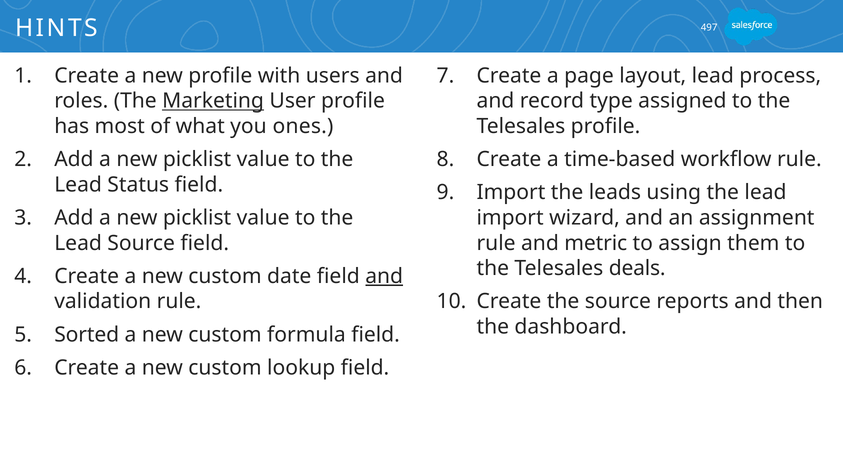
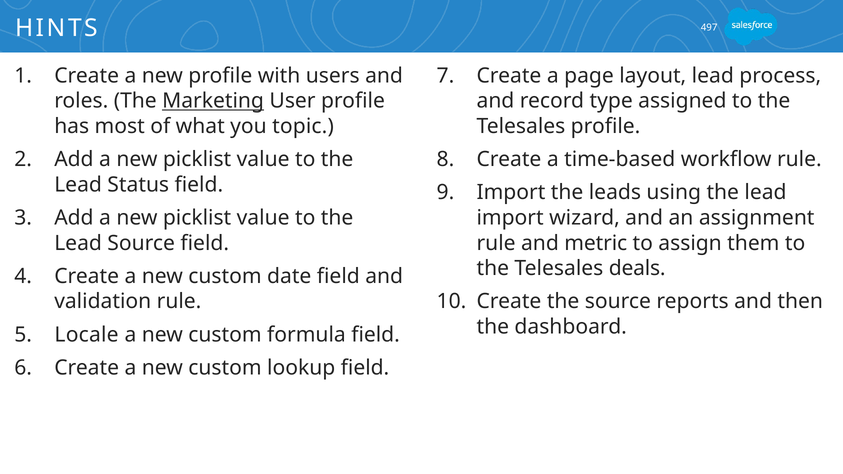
ones: ones -> topic (303, 126)
and underline: present -> none (384, 276)
Sorted: Sorted -> Locale (87, 335)
